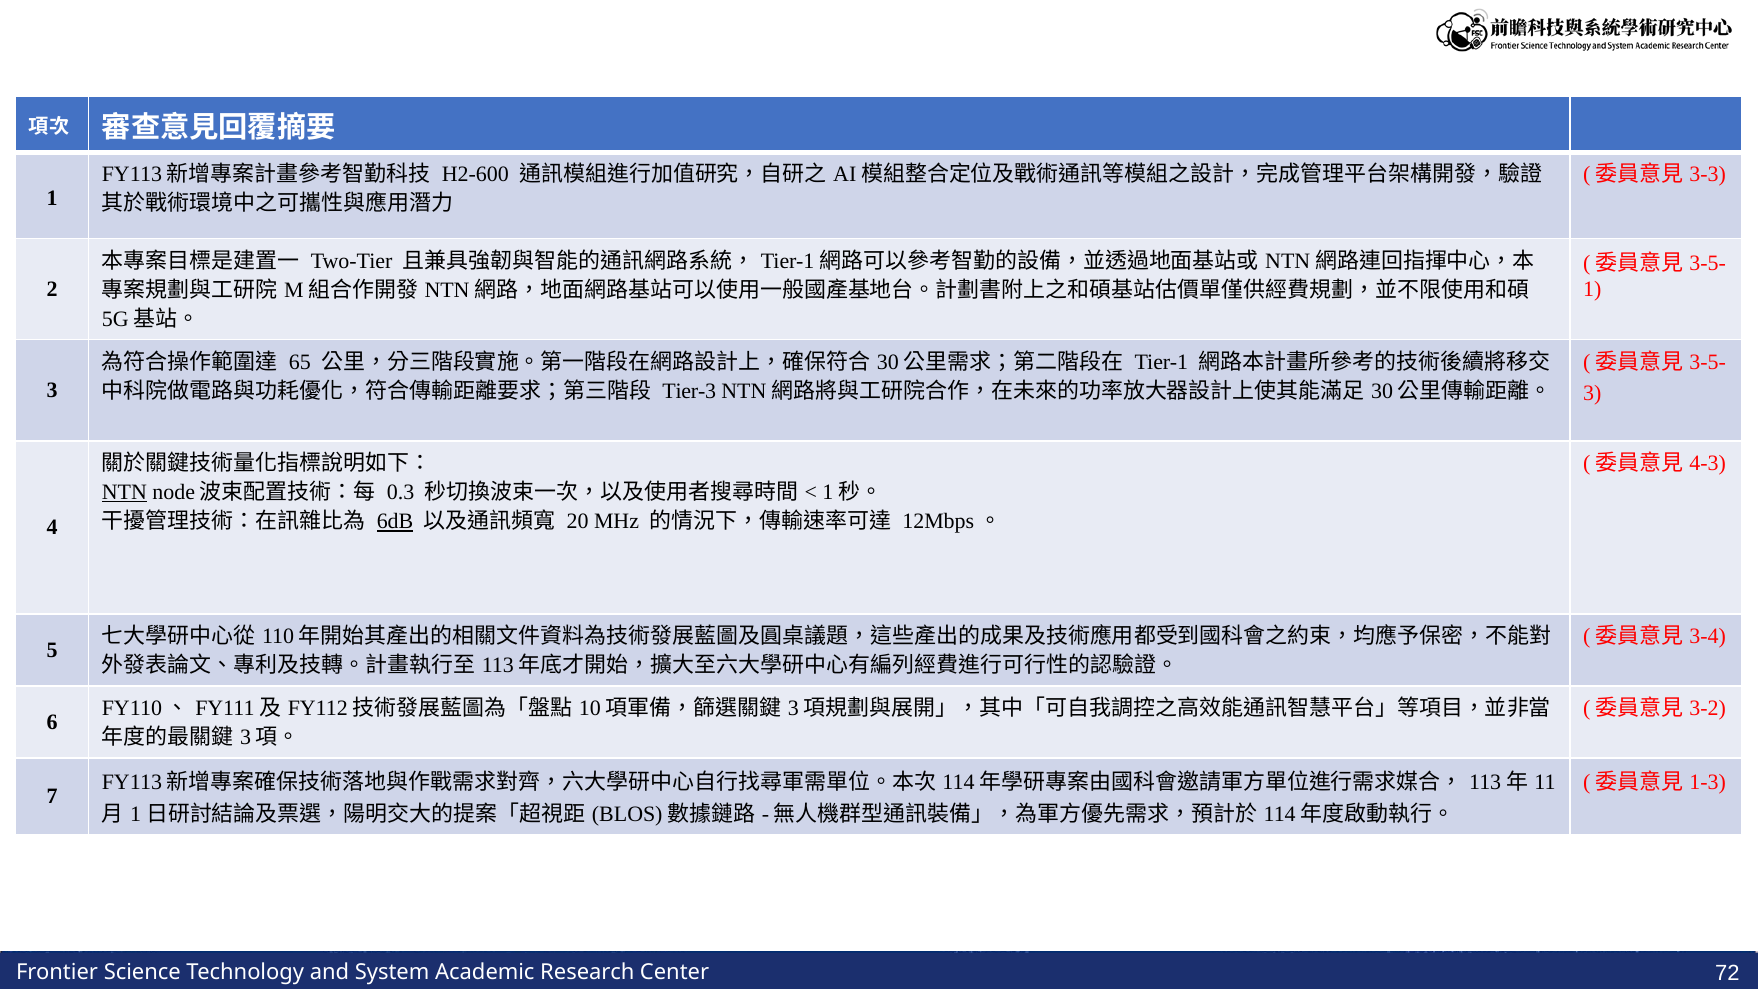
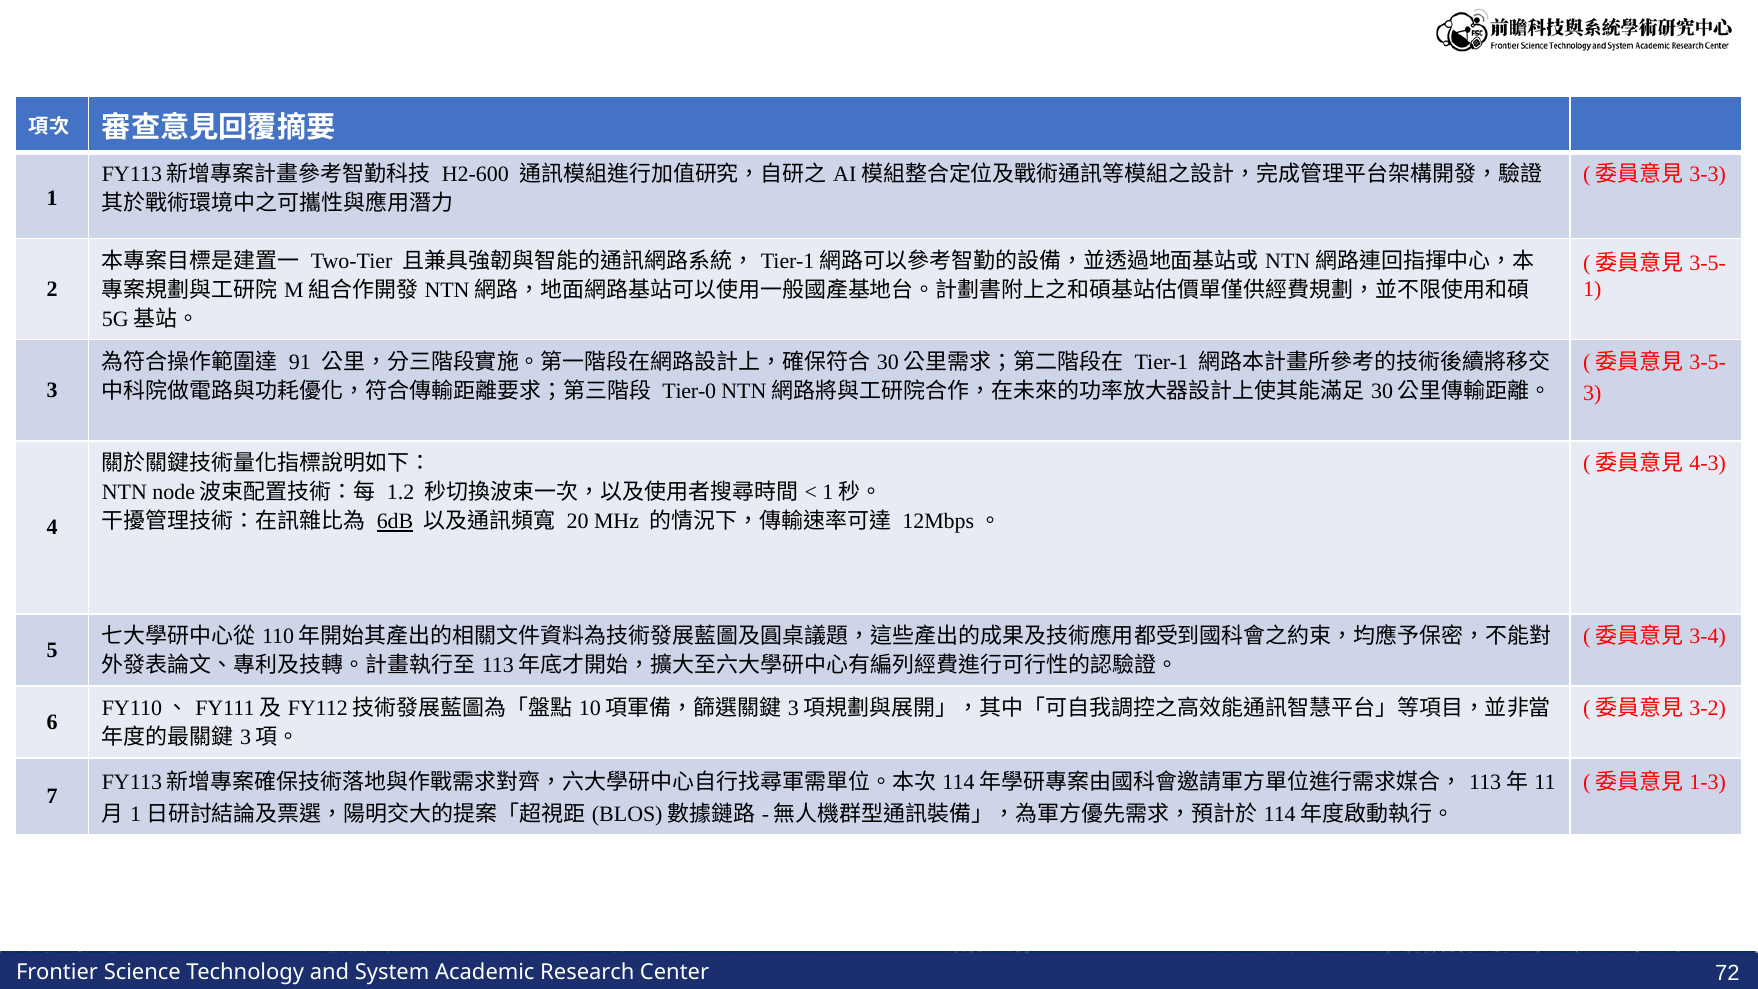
65: 65 -> 91 (300, 362)
Tier-3: Tier-3 -> Tier-0 (689, 391)
NTN underline: present -> none (124, 492)
0.3: 0.3 -> 1.2 (401, 492)
